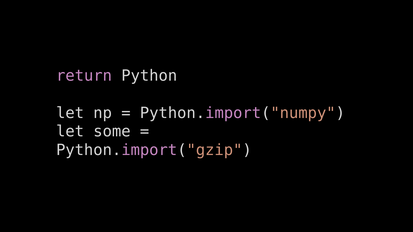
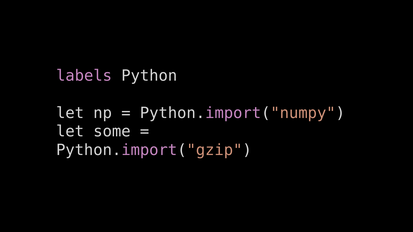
return: return -> labels (84, 76)
